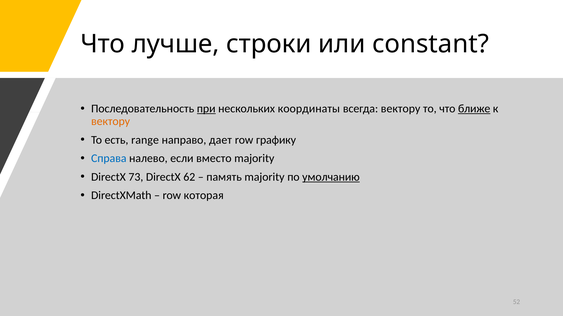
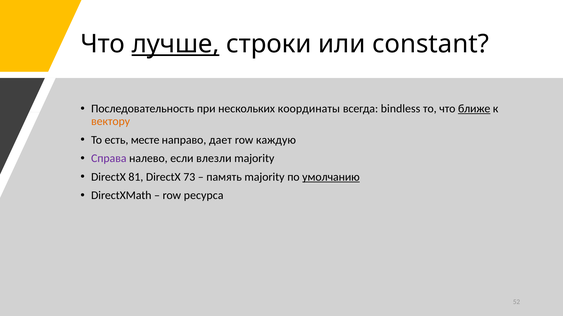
лучше underline: none -> present (176, 44)
при underline: present -> none (206, 109)
всегда вектору: вектору -> bindless (401, 109)
range: range -> месте (145, 140)
графику: графику -> каждую (276, 140)
Справа colour: blue -> purple (109, 159)
вместо: вместо -> влезли (214, 159)
73: 73 -> 81 (136, 177)
62: 62 -> 73 (189, 177)
которая: которая -> ресурса (204, 196)
